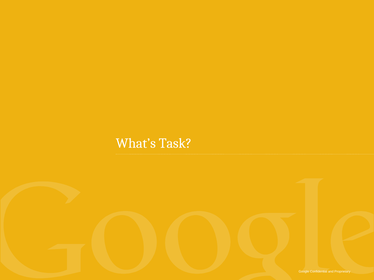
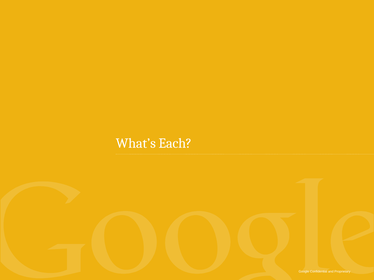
Task: Task -> Each (175, 144)
